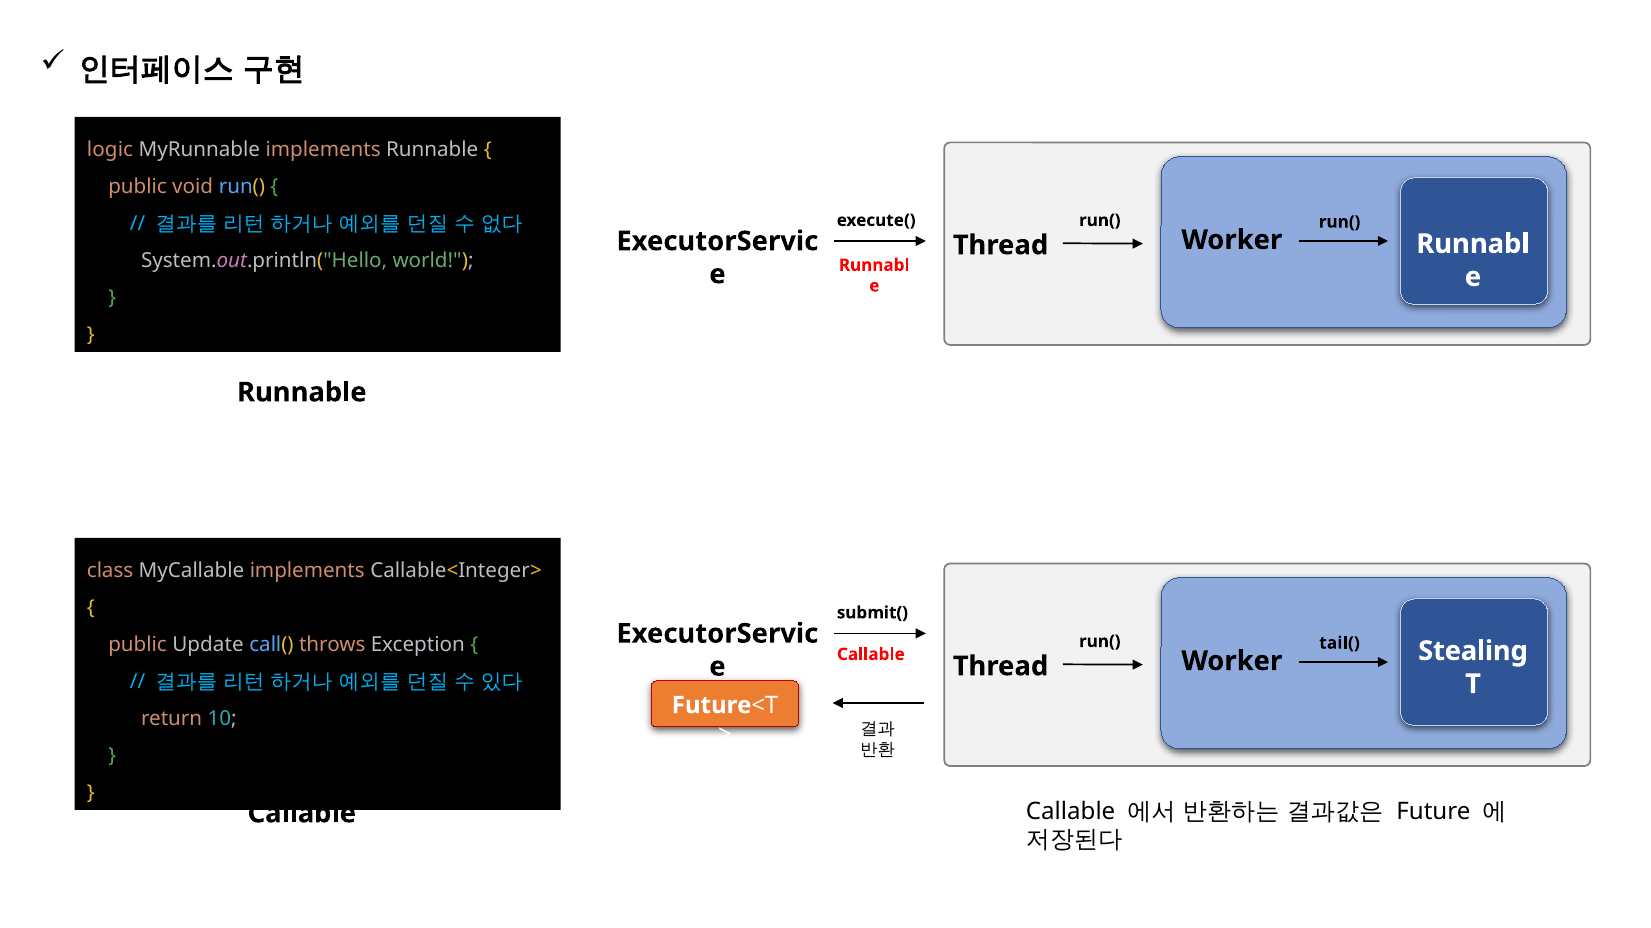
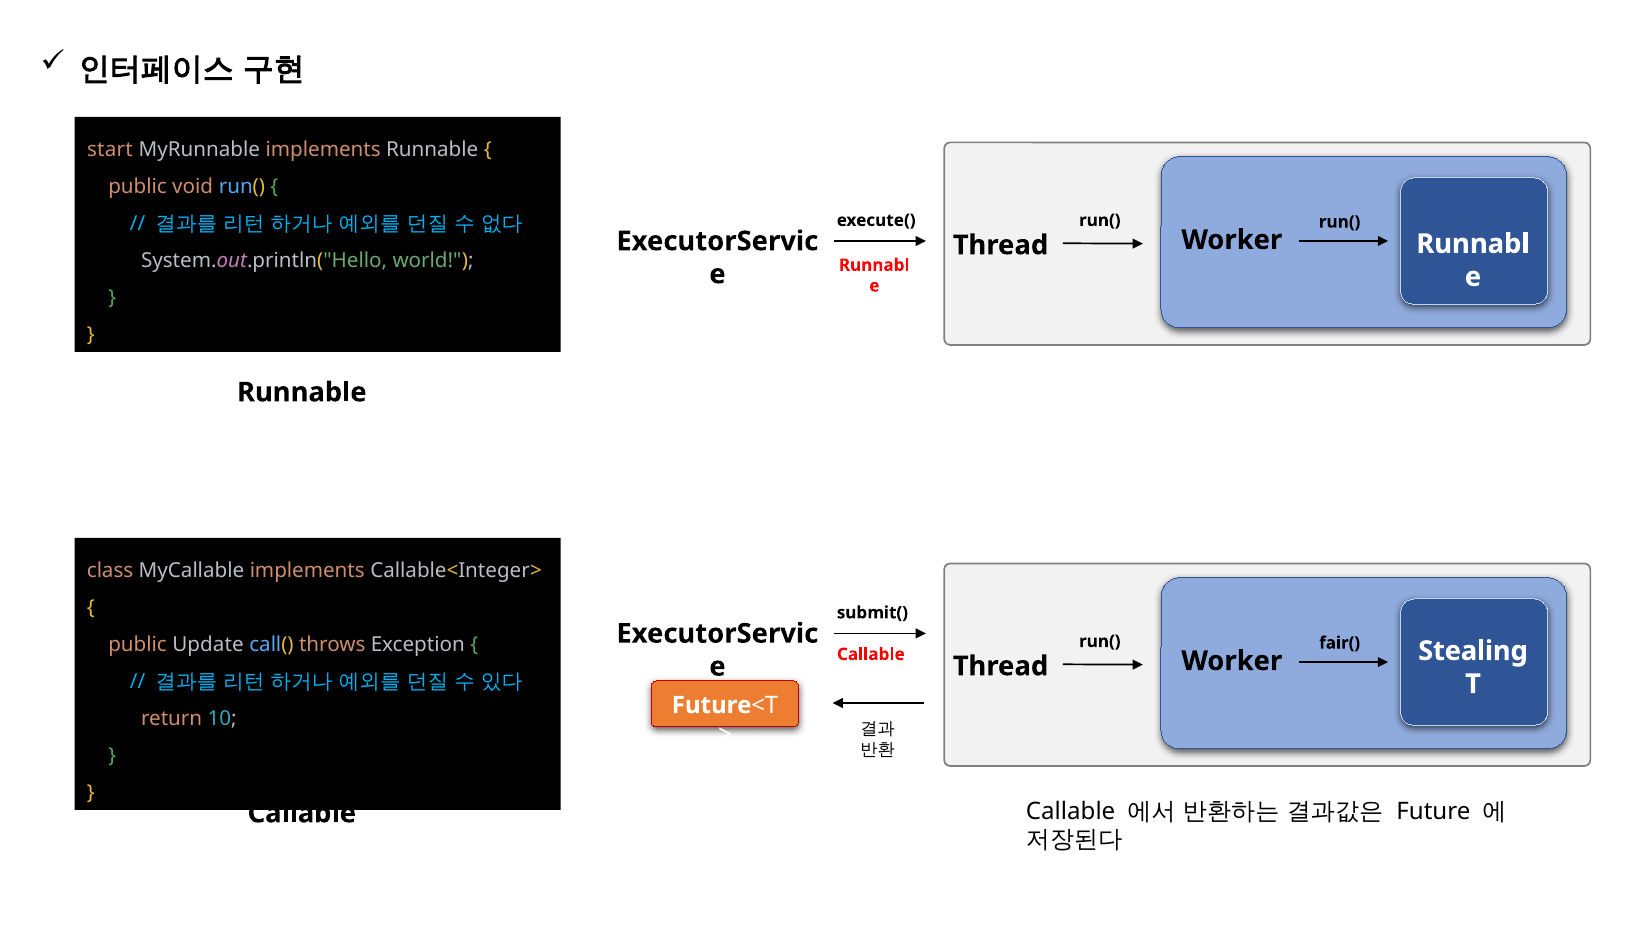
logic: logic -> start (110, 149)
tail(: tail( -> fair( (1340, 643)
